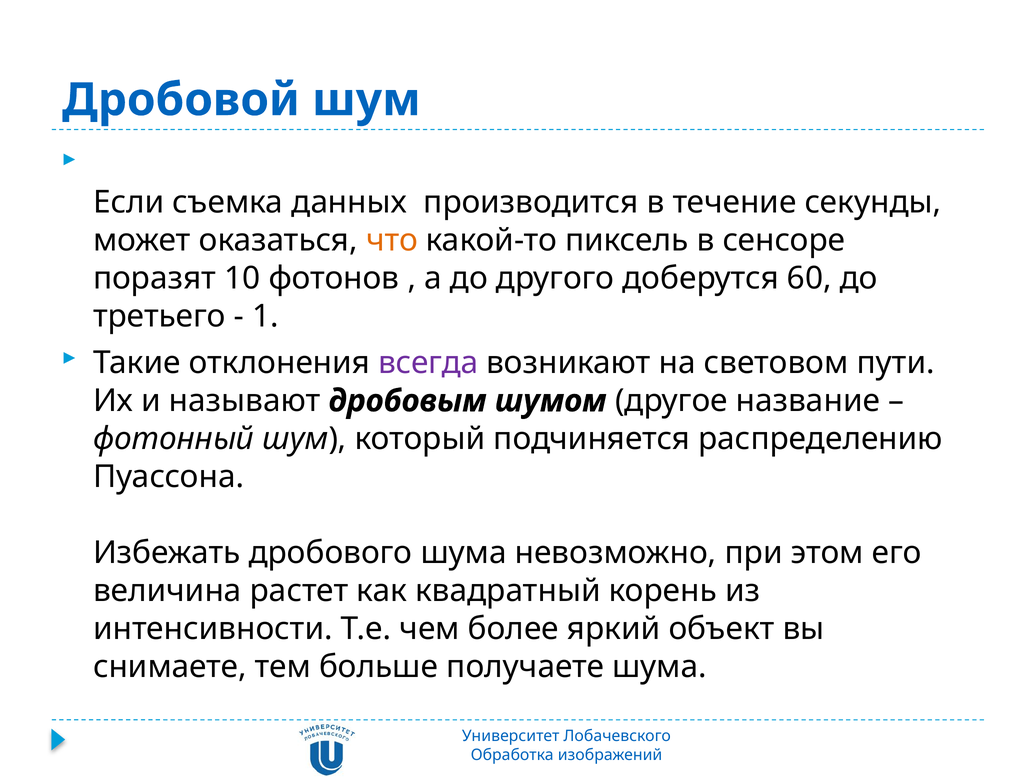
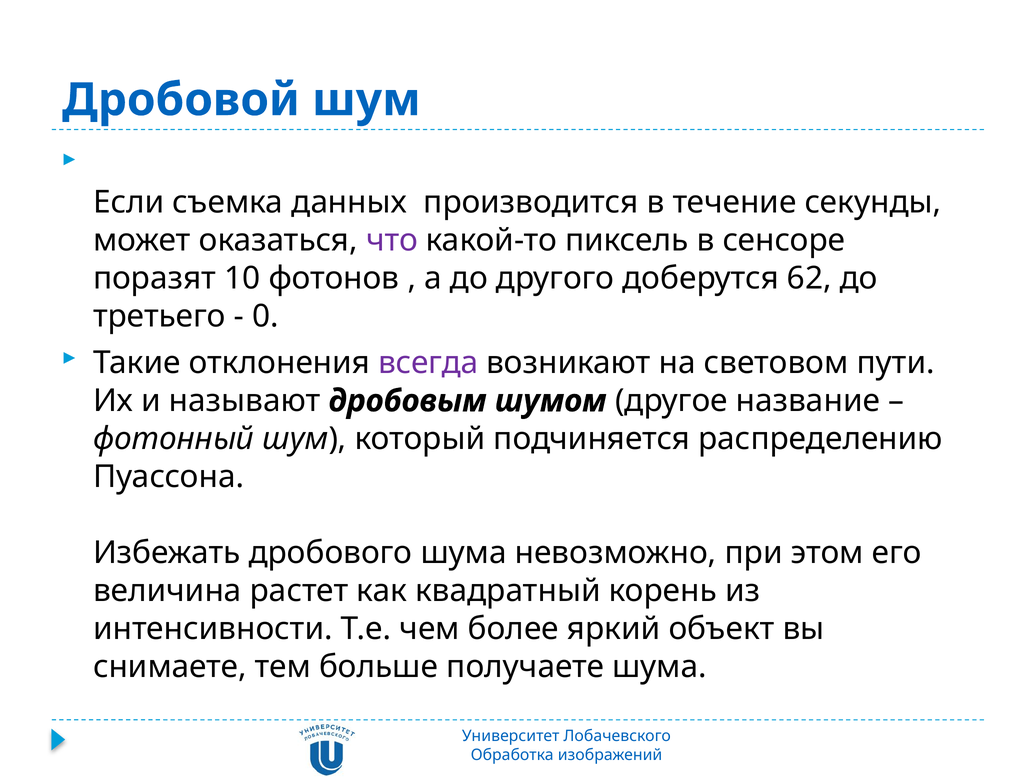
что colour: orange -> purple (392, 240)
60: 60 -> 62 (809, 278)
1: 1 -> 0 (265, 316)
